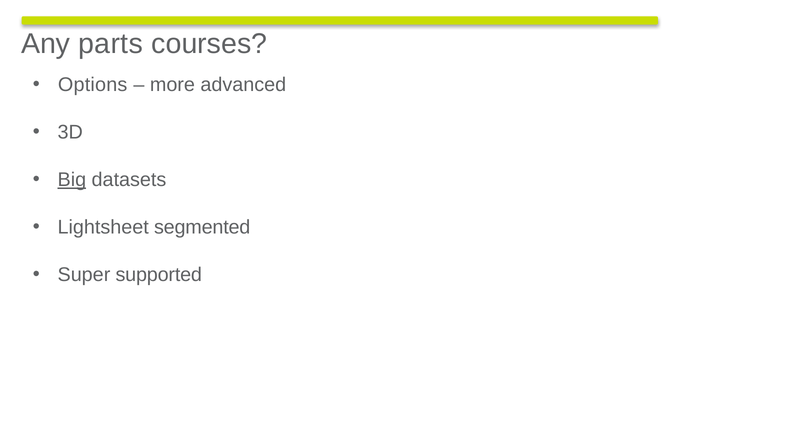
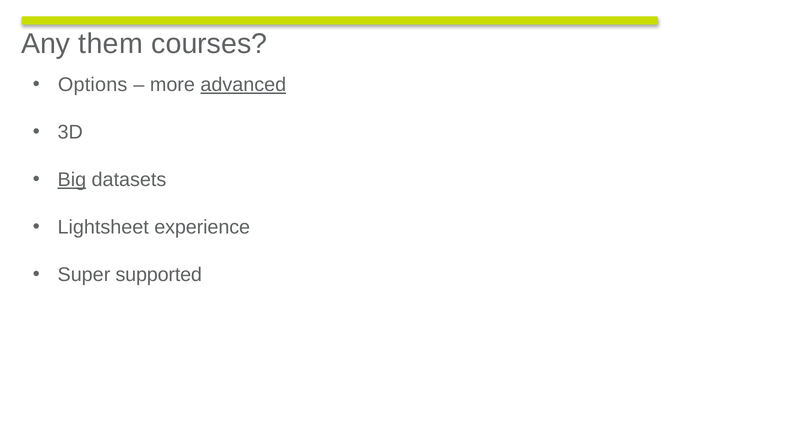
parts: parts -> them (111, 44)
advanced underline: none -> present (243, 85)
segmented: segmented -> experience (202, 227)
